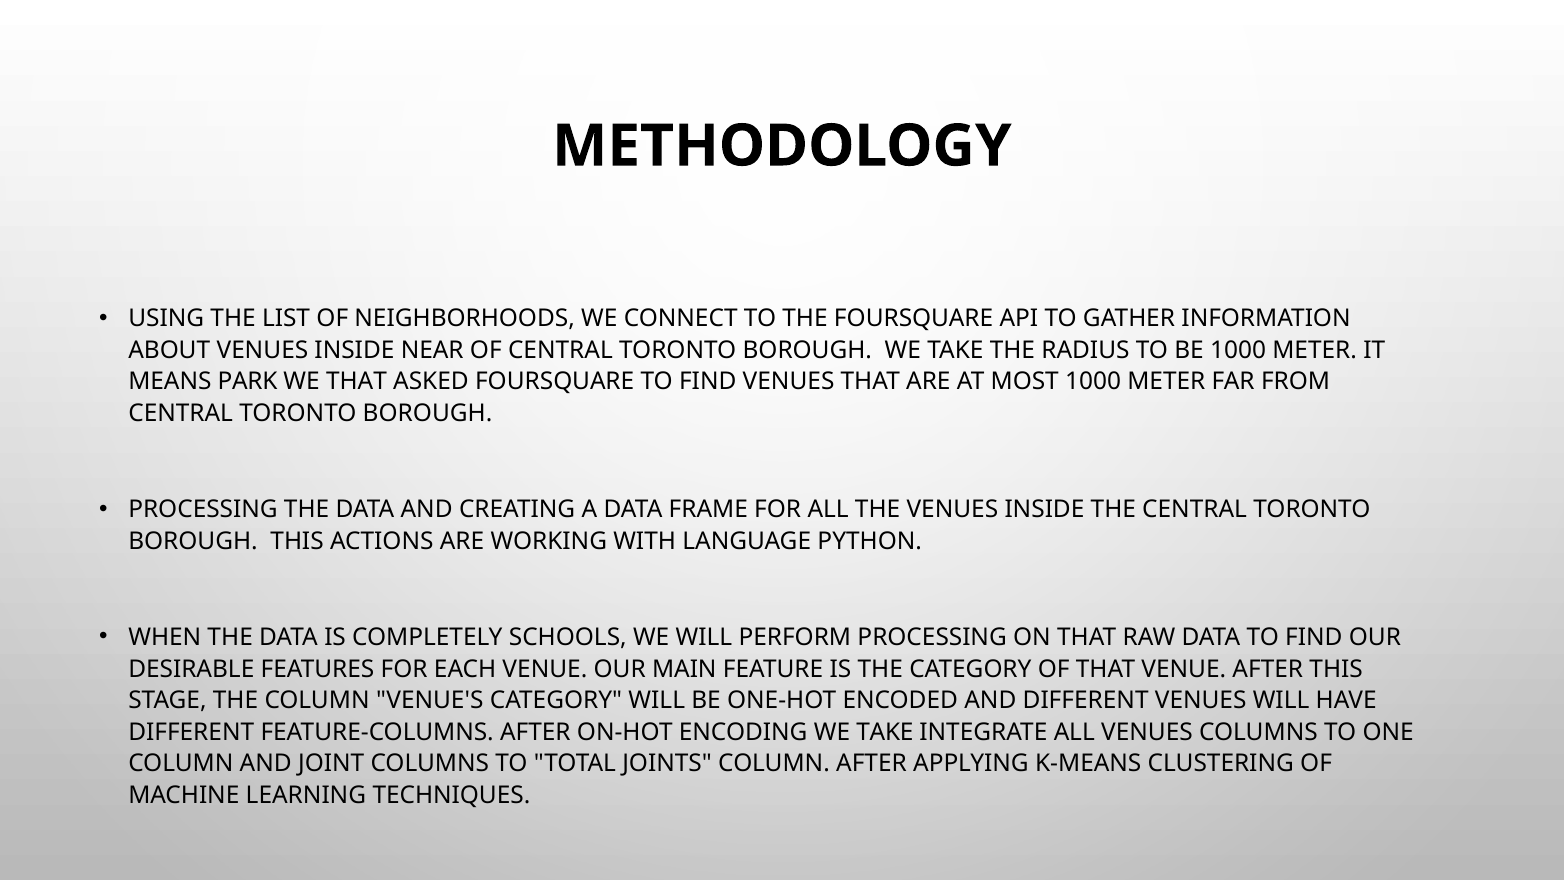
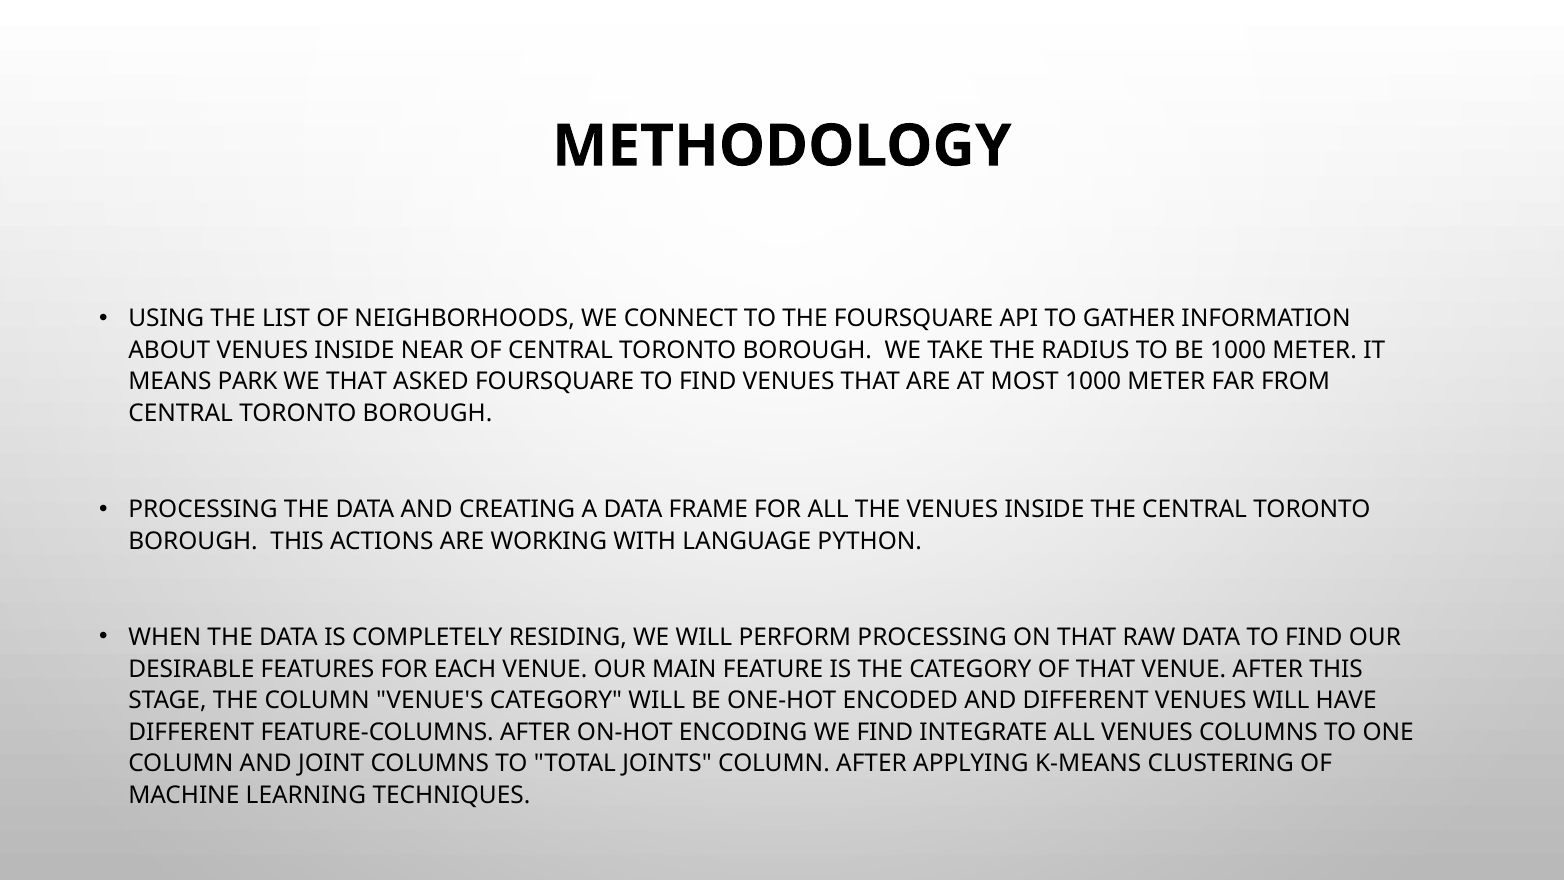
SCHOOLS: SCHOOLS -> RESIDING (568, 637)
ENCODING WE TAKE: TAKE -> FIND (885, 732)
